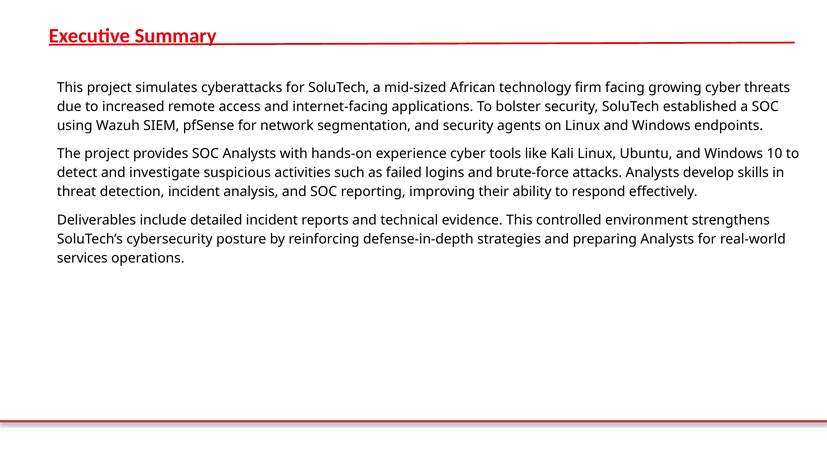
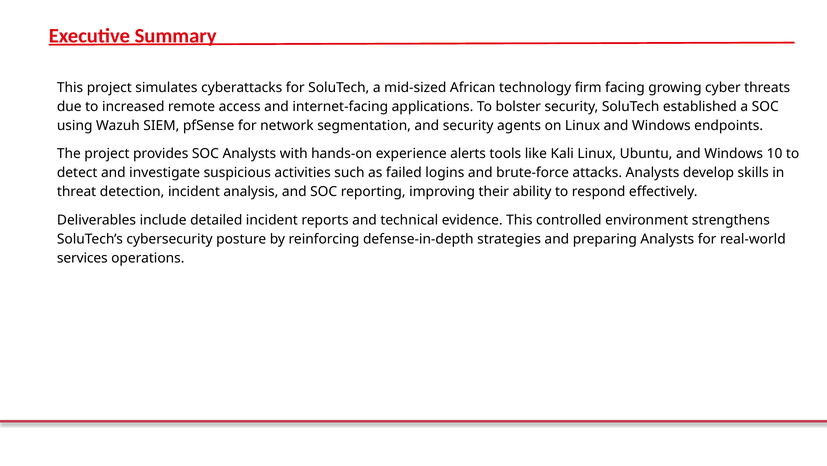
experience cyber: cyber -> alerts (468, 154)
